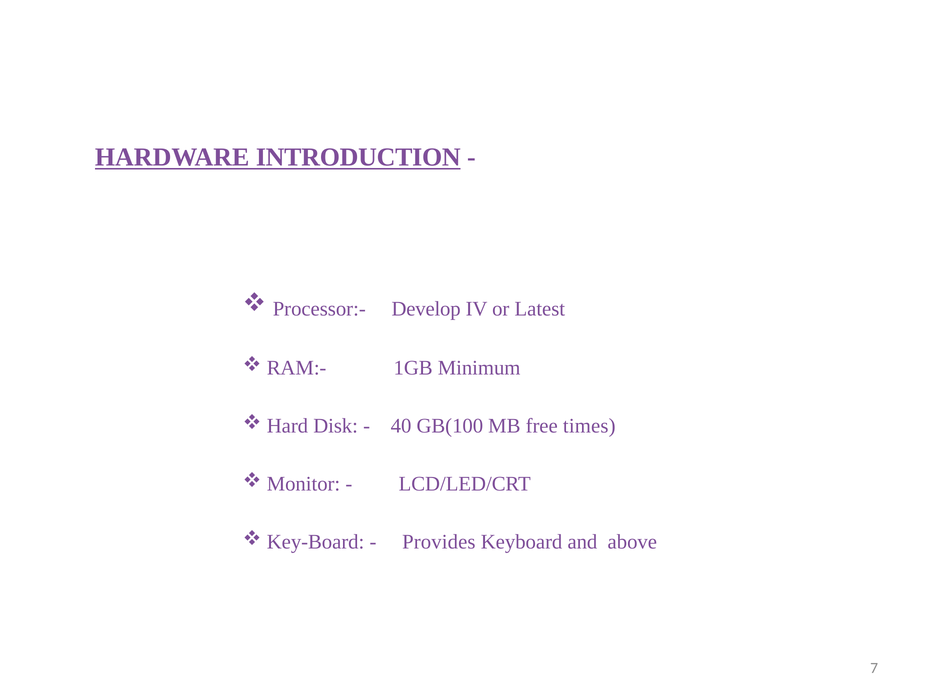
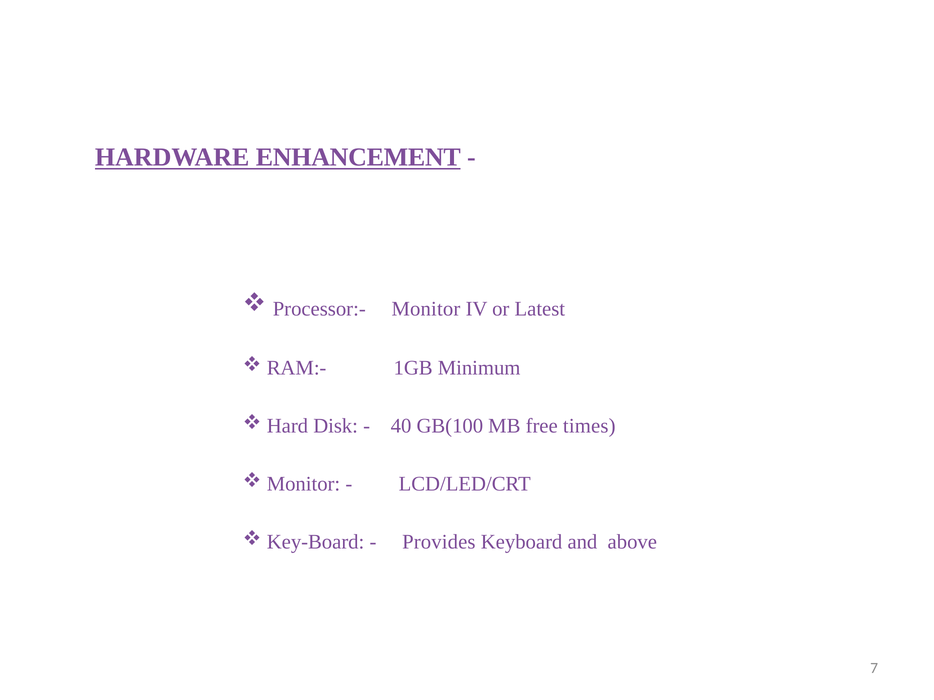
INTRODUCTION: INTRODUCTION -> ENHANCEMENT (358, 157)
Processor:- Develop: Develop -> Monitor (426, 309)
